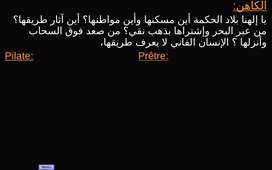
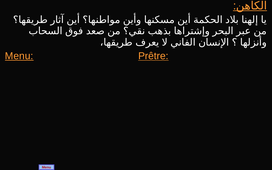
Pilate: Pilate -> Menu (19, 56)
